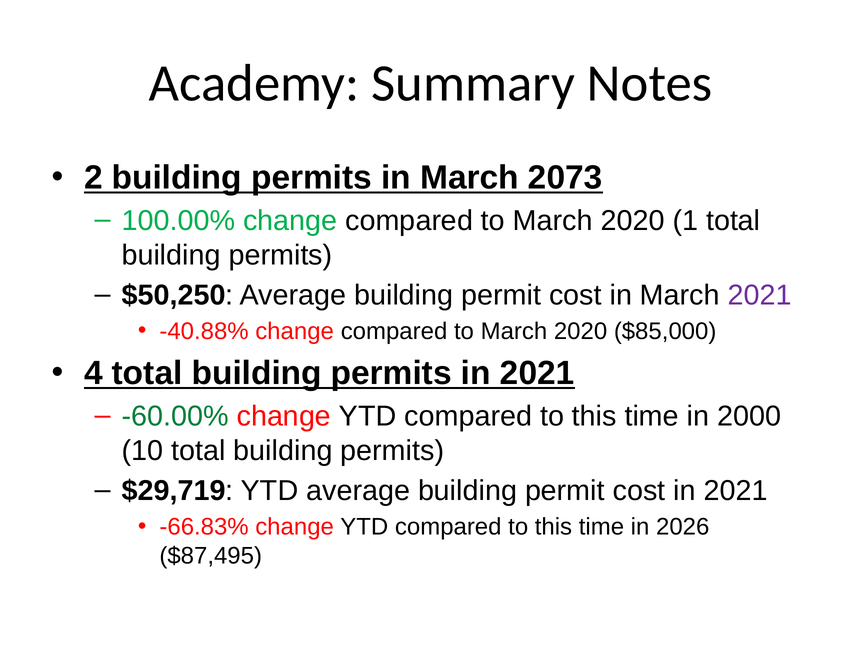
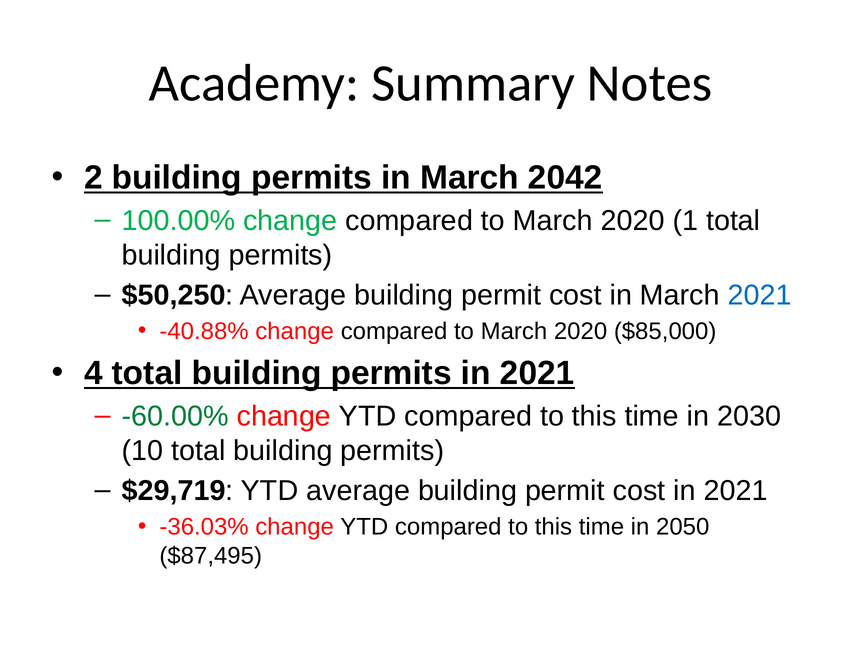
2073: 2073 -> 2042 (565, 178)
2021 colour: purple -> blue (760, 295)
2000: 2000 -> 2030 (749, 416)
-66.83%: -66.83% -> -36.03% (204, 527)
2026: 2026 -> 2050 (683, 527)
